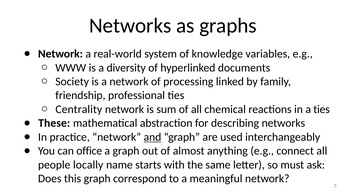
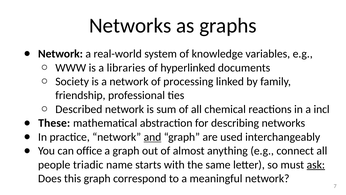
diversity: diversity -> libraries (126, 68)
Centrality: Centrality -> Described (79, 109)
a ties: ties -> incl (322, 109)
locally: locally -> triadic (88, 164)
ask underline: none -> present (316, 164)
